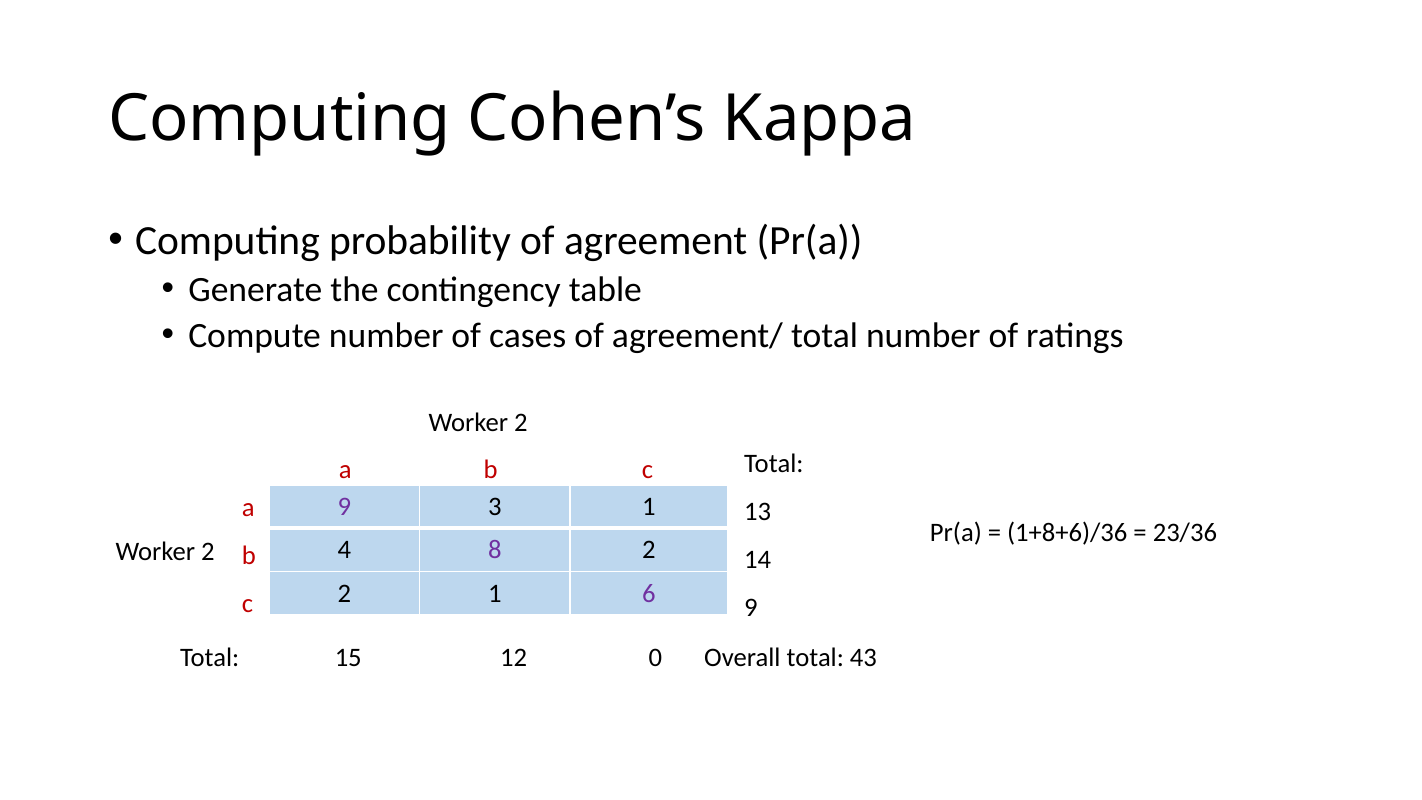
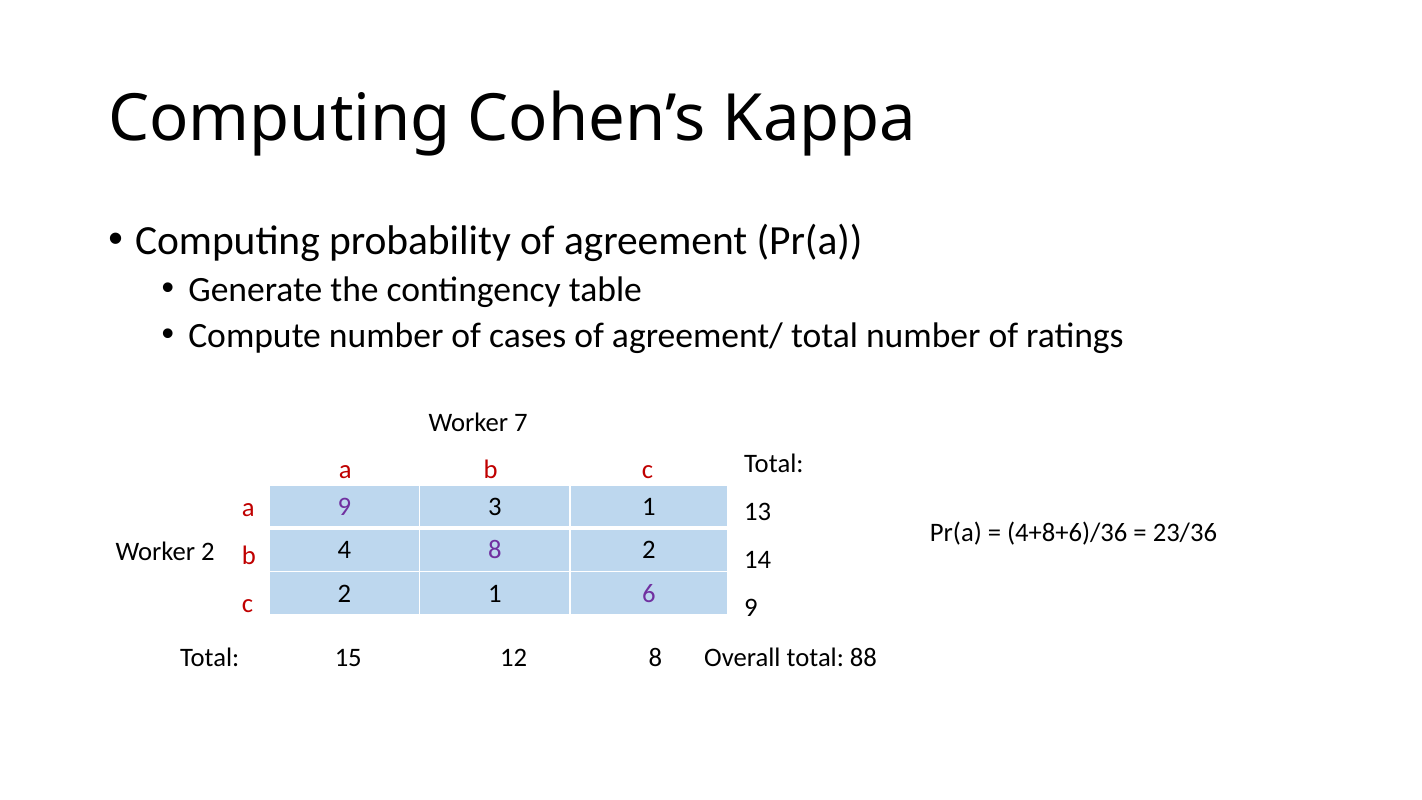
2: 2 -> 7 (521, 423)
1+8+6)/36: 1+8+6)/36 -> 4+8+6)/36 (1067, 533)
12 0: 0 -> 8 (655, 658)
43: 43 -> 88 (863, 658)
